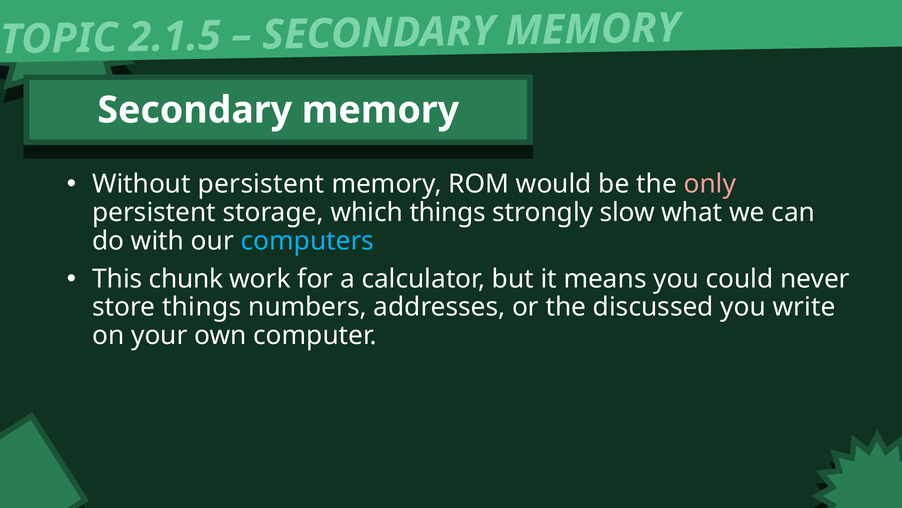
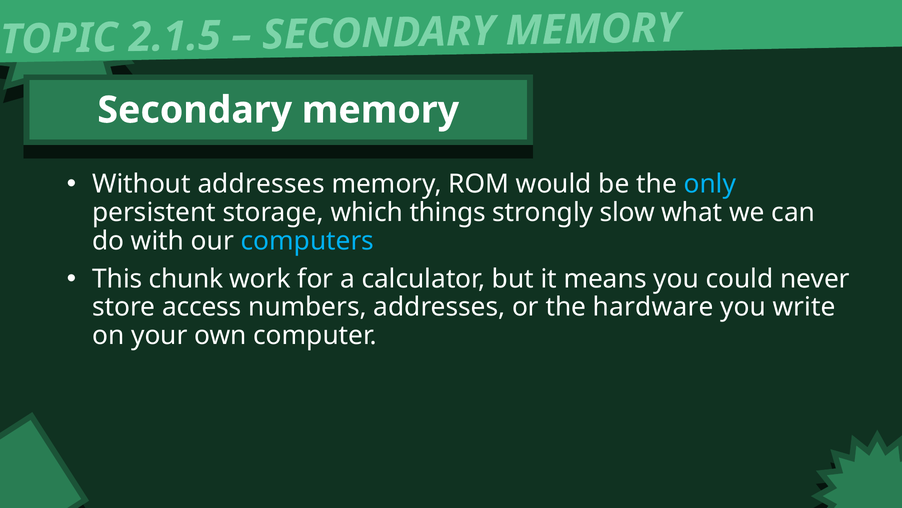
Without persistent: persistent -> addresses (261, 184)
only colour: pink -> light blue (710, 184)
store things: things -> access (202, 307)
discussed: discussed -> hardware (653, 307)
